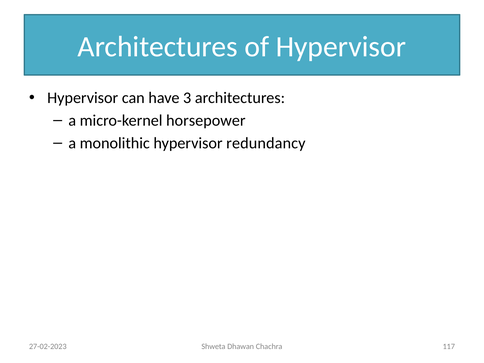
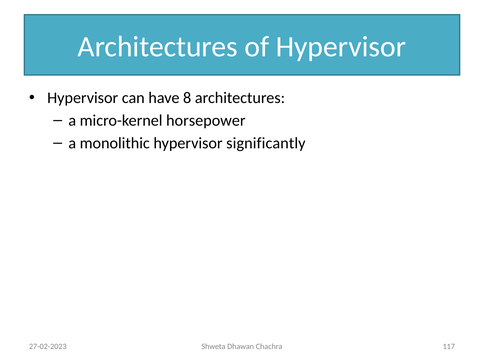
3: 3 -> 8 (187, 98)
redundancy: redundancy -> significantly (266, 143)
